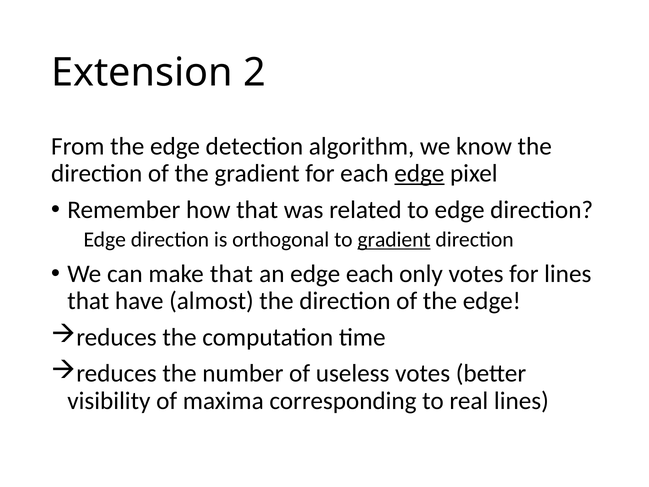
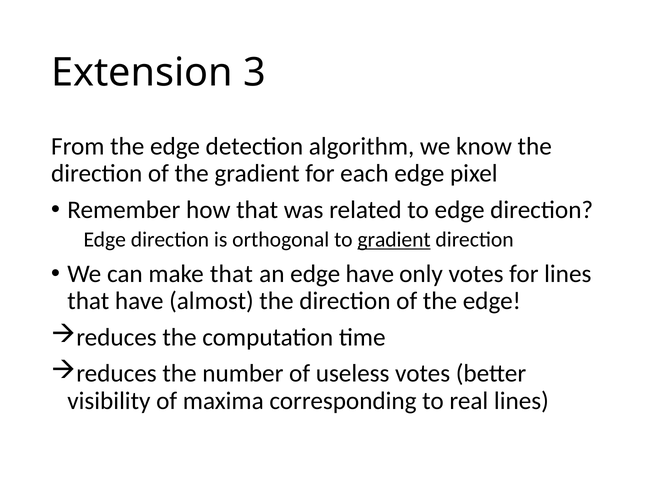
2: 2 -> 3 (255, 73)
edge underline: present -> none (419, 173)
edge each: each -> have (370, 274)
